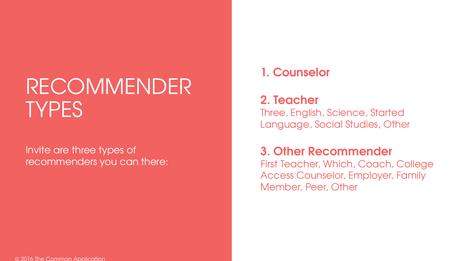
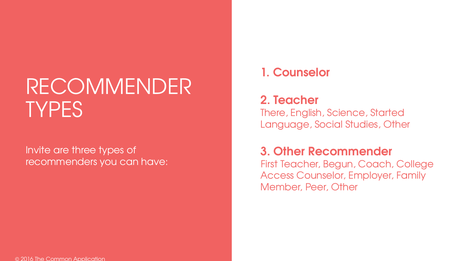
Three: Three -> There (274, 113)
there: there -> have (155, 162)
Which: Which -> Begun (339, 164)
